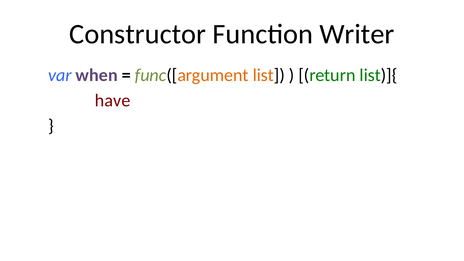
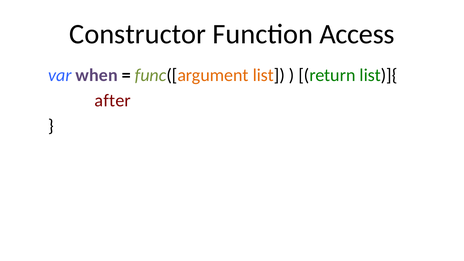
Writer: Writer -> Access (357, 34)
have: have -> after (113, 101)
